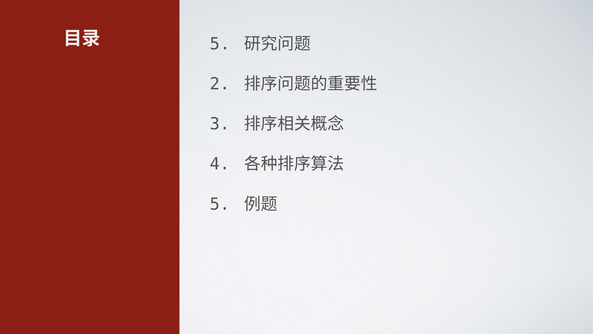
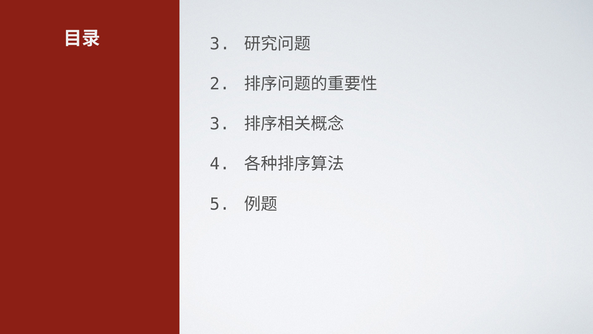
5: 5 -> 3 (220, 44)
